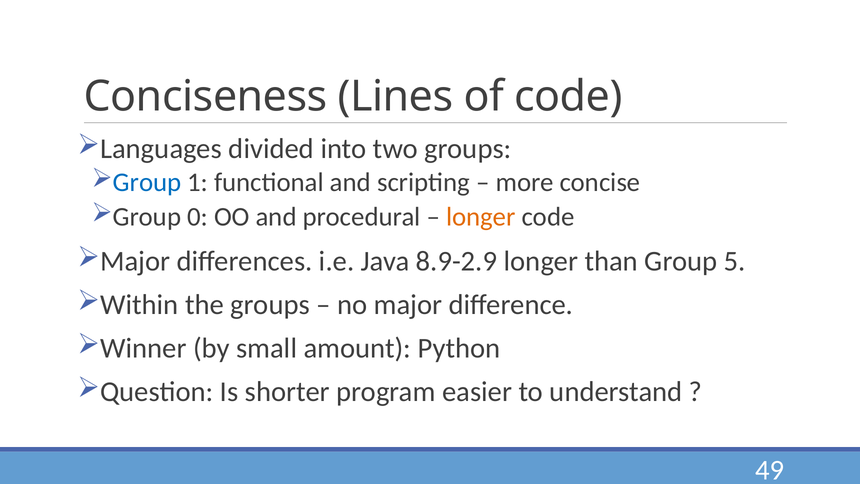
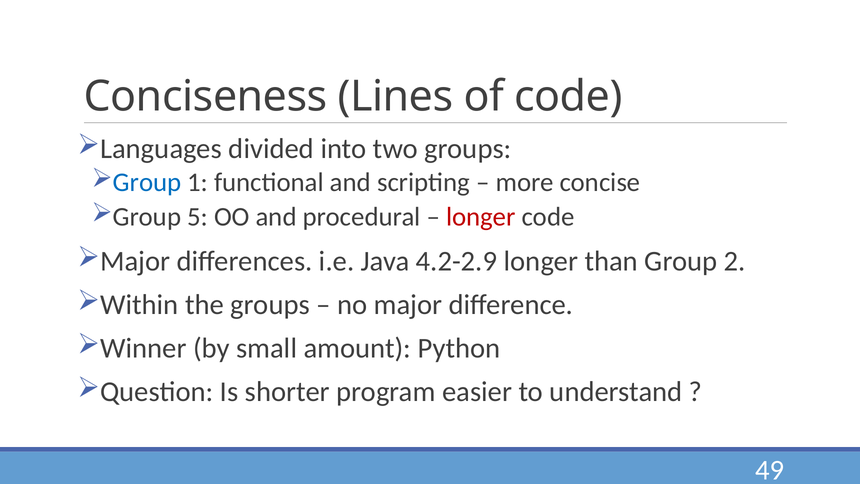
0: 0 -> 5 (198, 217)
longer colour: orange -> red (481, 217)
8.9-2.9: 8.9-2.9 -> 4.2-2.9 (457, 261)
5: 5 -> 2 (735, 261)
